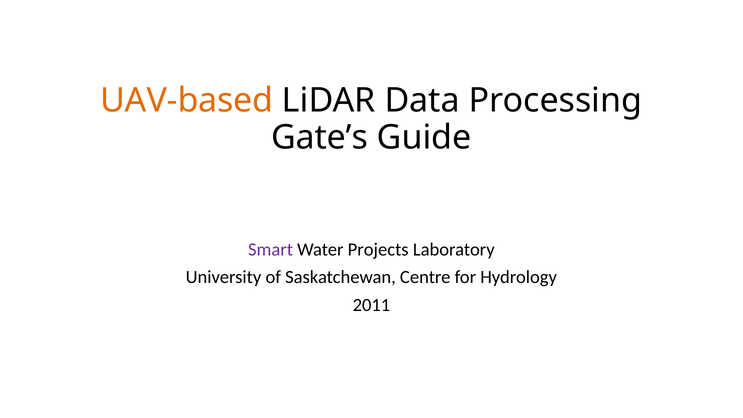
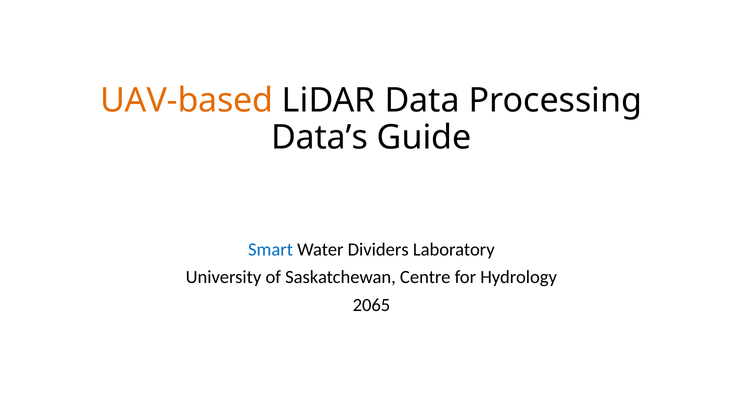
Gate’s: Gate’s -> Data’s (320, 137)
Smart colour: purple -> blue (271, 249)
Projects: Projects -> Dividers (378, 249)
2011: 2011 -> 2065 (371, 305)
